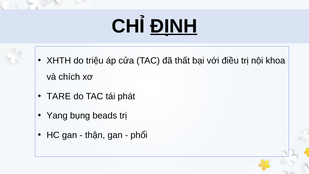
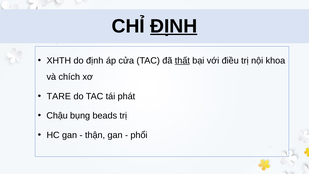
do triệu: triệu -> định (95, 61)
thất underline: none -> present (182, 61)
Yang: Yang -> Chậu (57, 116)
